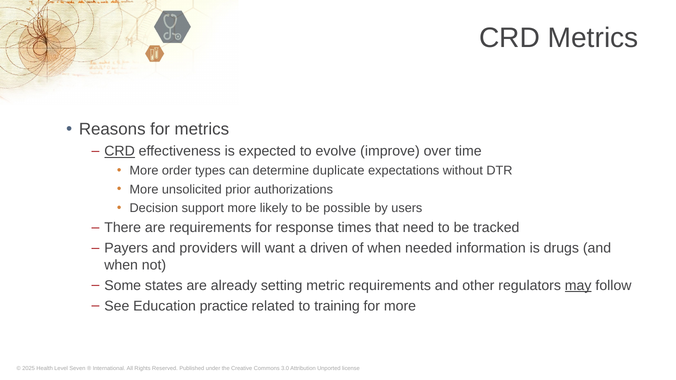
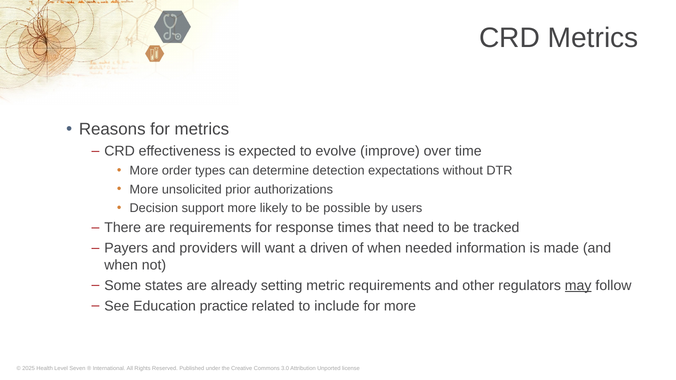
CRD underline: present -> none (120, 151)
duplicate: duplicate -> detection (339, 171)
drugs: drugs -> made (561, 248)
training: training -> include (337, 306)
